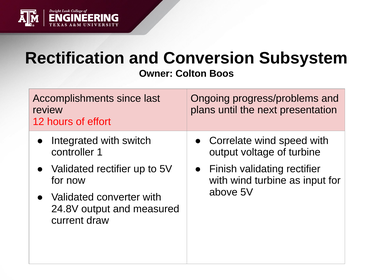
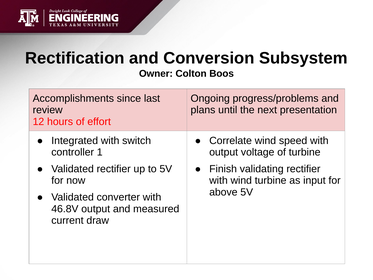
24.8V: 24.8V -> 46.8V (65, 209)
